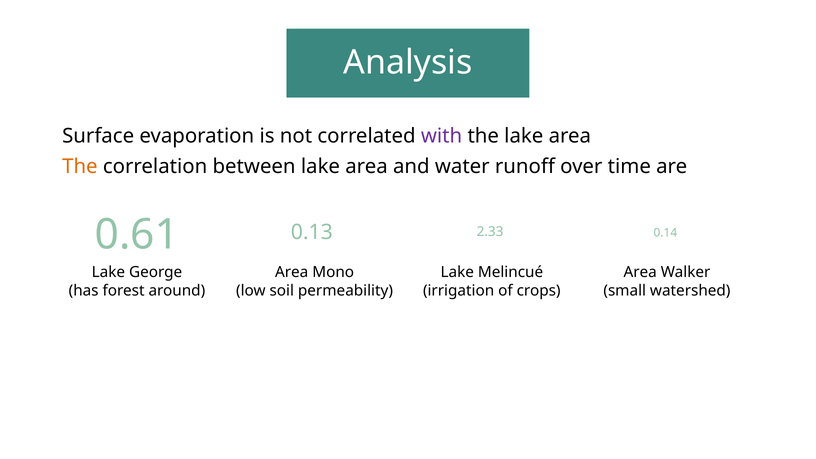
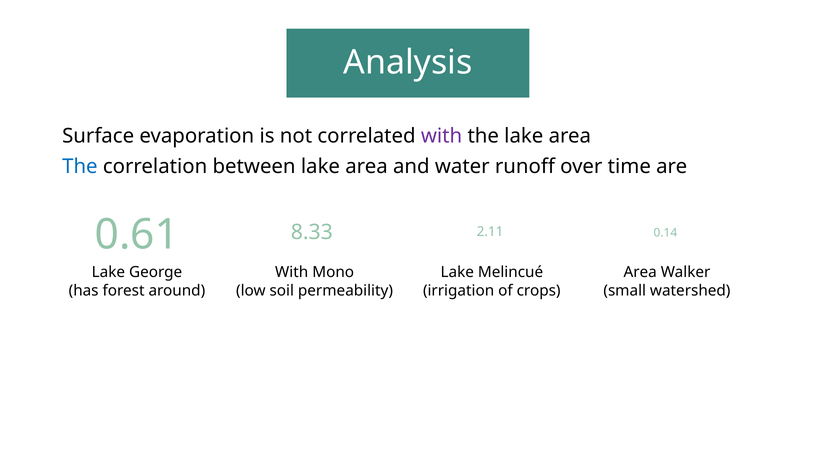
The colour: orange -> blue (80, 167)
0.13: 0.13 -> 8.33 (312, 232)
2.33: 2.33 -> 2.11 (490, 232)
Area: Area -> With (292, 272)
